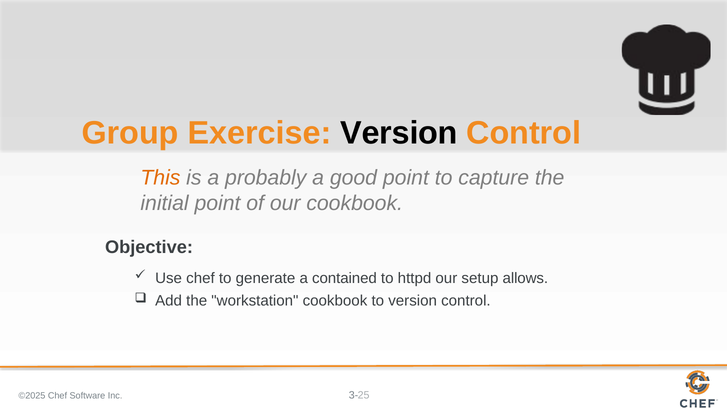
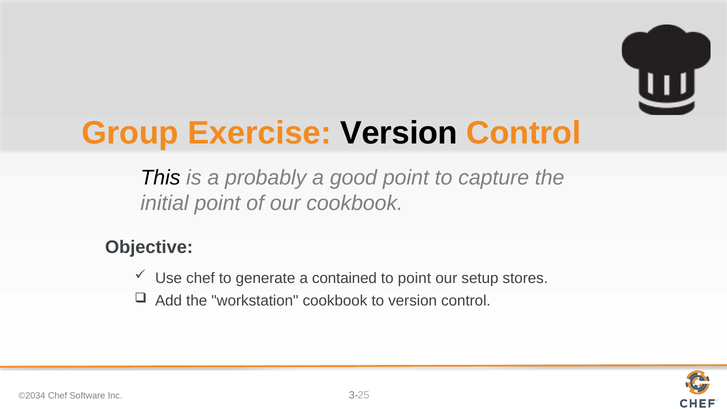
This colour: orange -> black (160, 178)
to httpd: httpd -> point (414, 278)
allows: allows -> stores (525, 278)
©2025: ©2025 -> ©2034 (32, 396)
